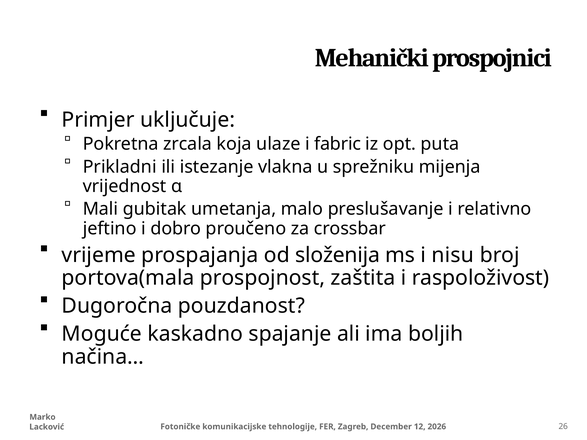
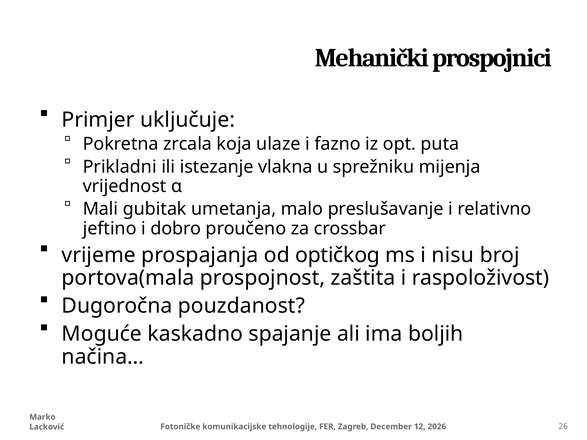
fabric: fabric -> fazno (338, 144)
složenija: složenija -> optičkog (338, 255)
